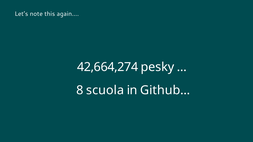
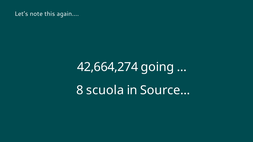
pesky: pesky -> going (158, 67)
Github…: Github… -> Source… (165, 90)
